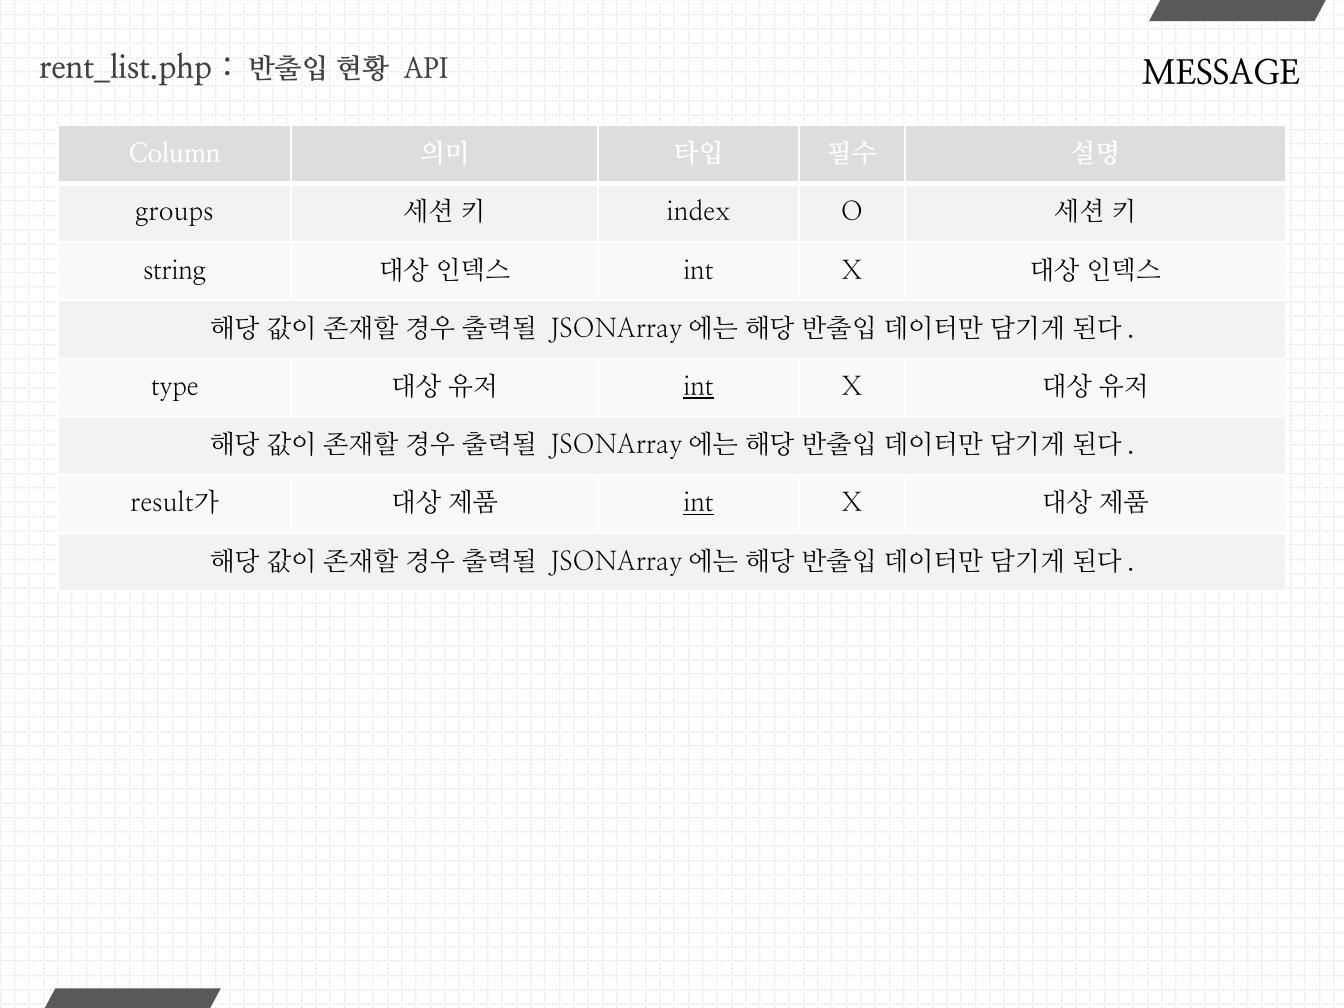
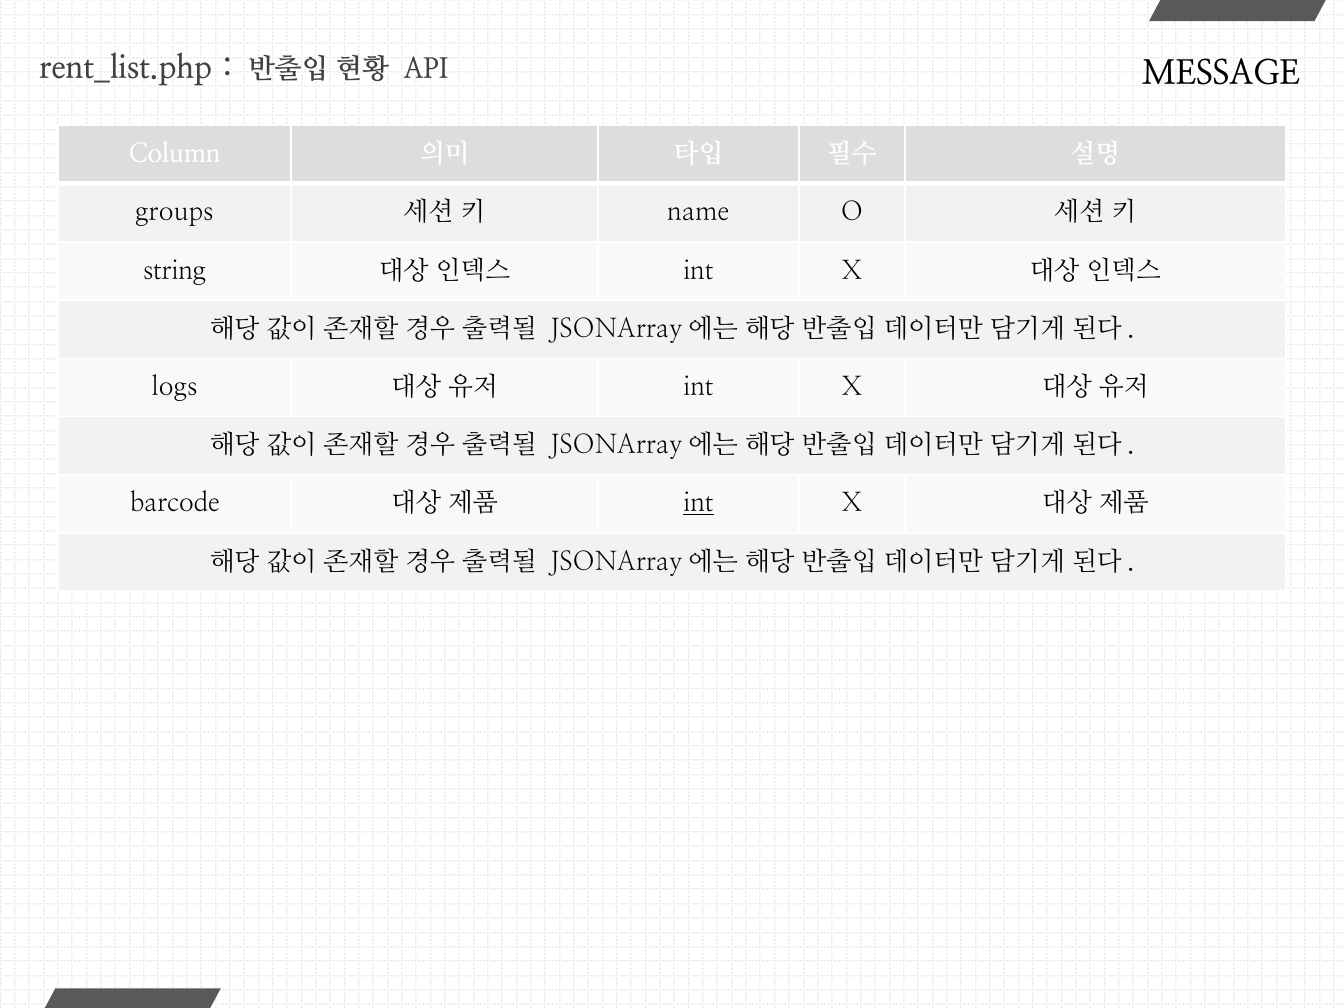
index: index -> name (698, 212)
type: type -> logs (175, 387)
int underline: present -> none (698, 387)
result가: result가 -> barcode (175, 503)
